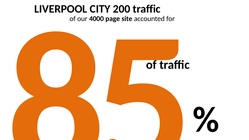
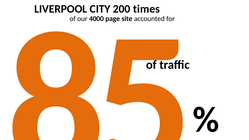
200 traffic: traffic -> times (147, 9)
